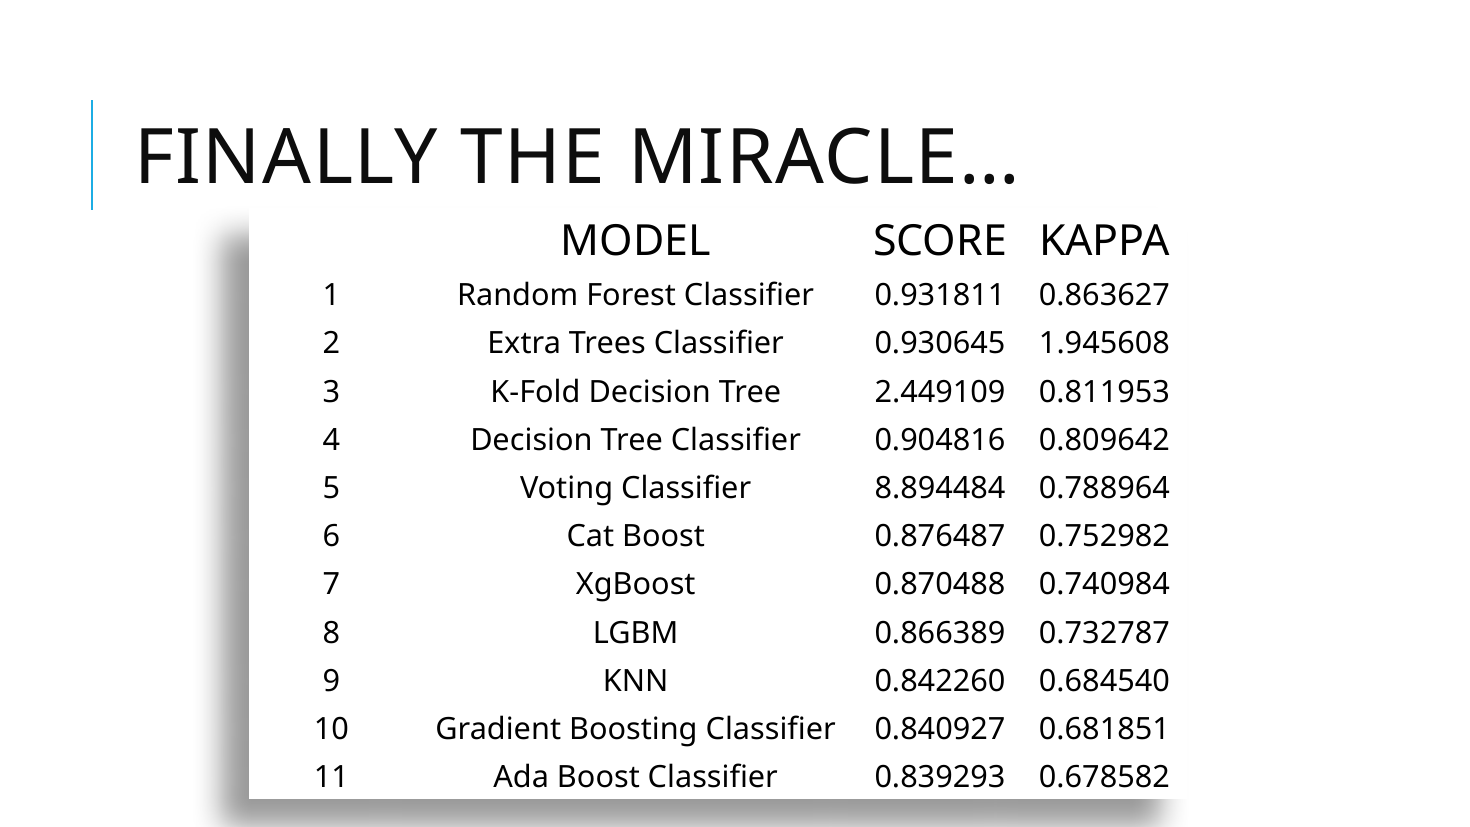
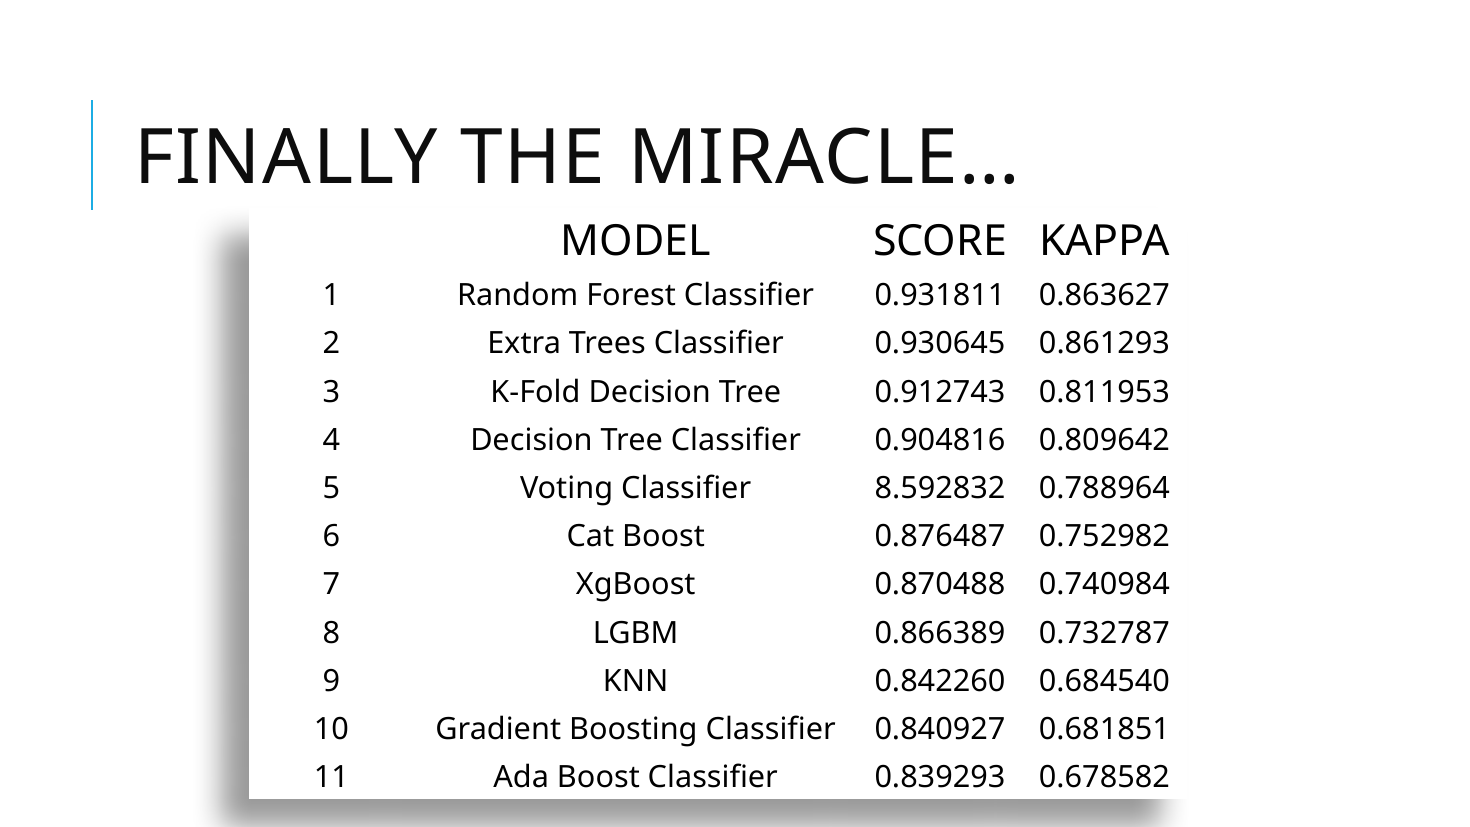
1.945608: 1.945608 -> 0.861293 (1104, 344)
2.449109: 2.449109 -> 0.912743 (940, 392)
8.894484: 8.894484 -> 8.592832 (940, 488)
